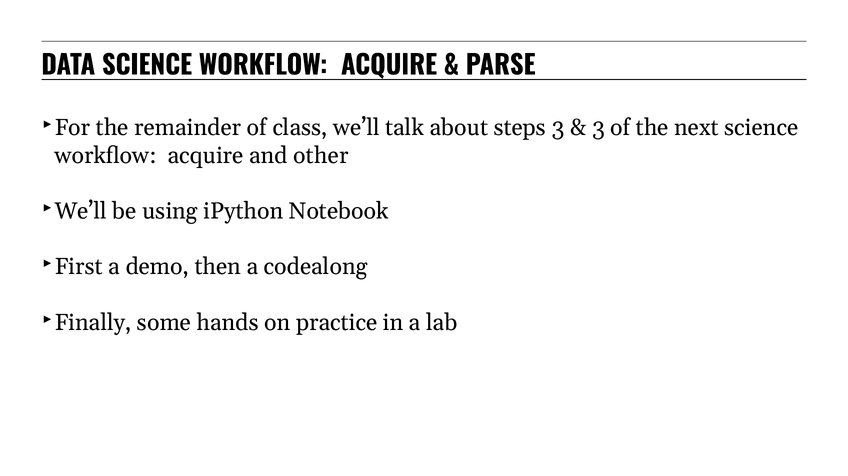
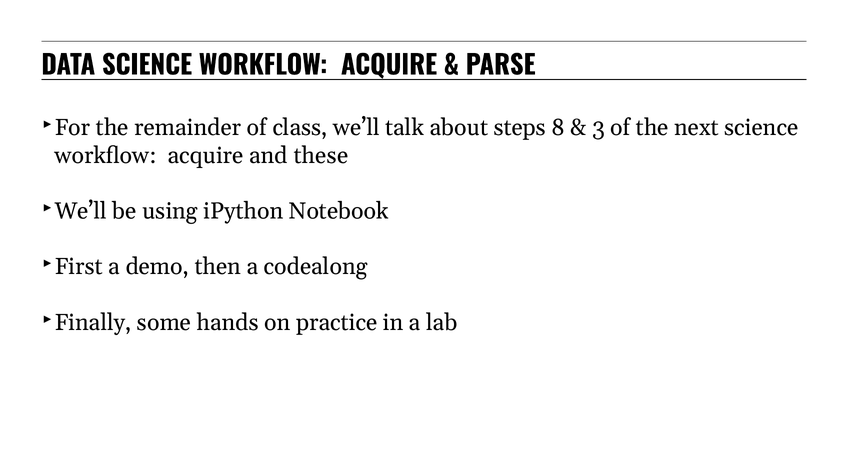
steps 3: 3 -> 8 (558, 128)
other: other -> these (321, 156)
